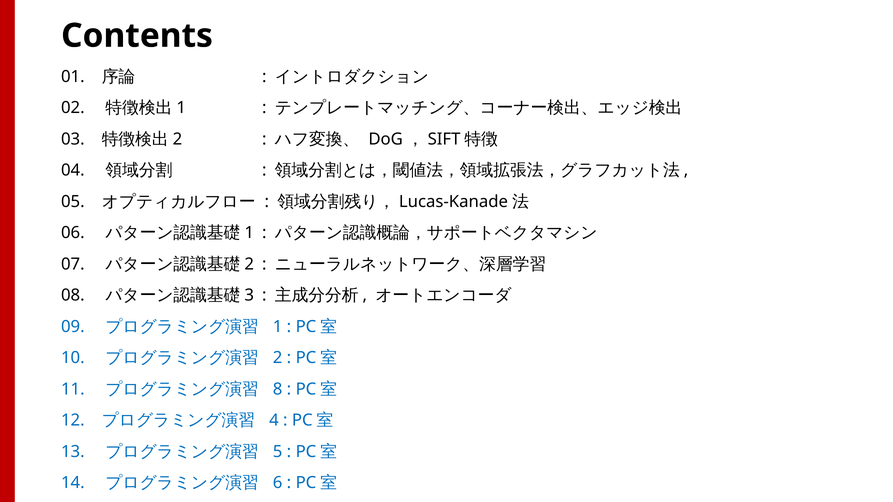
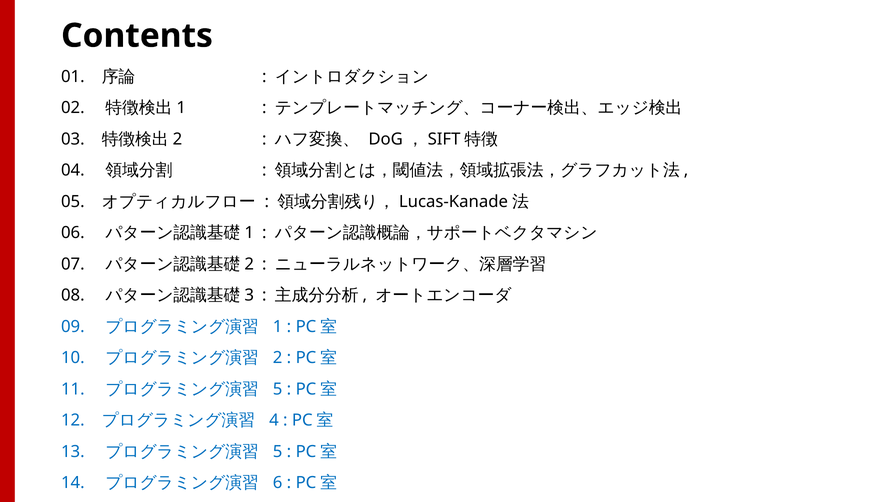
8: 8 -> 5 (278, 389)
